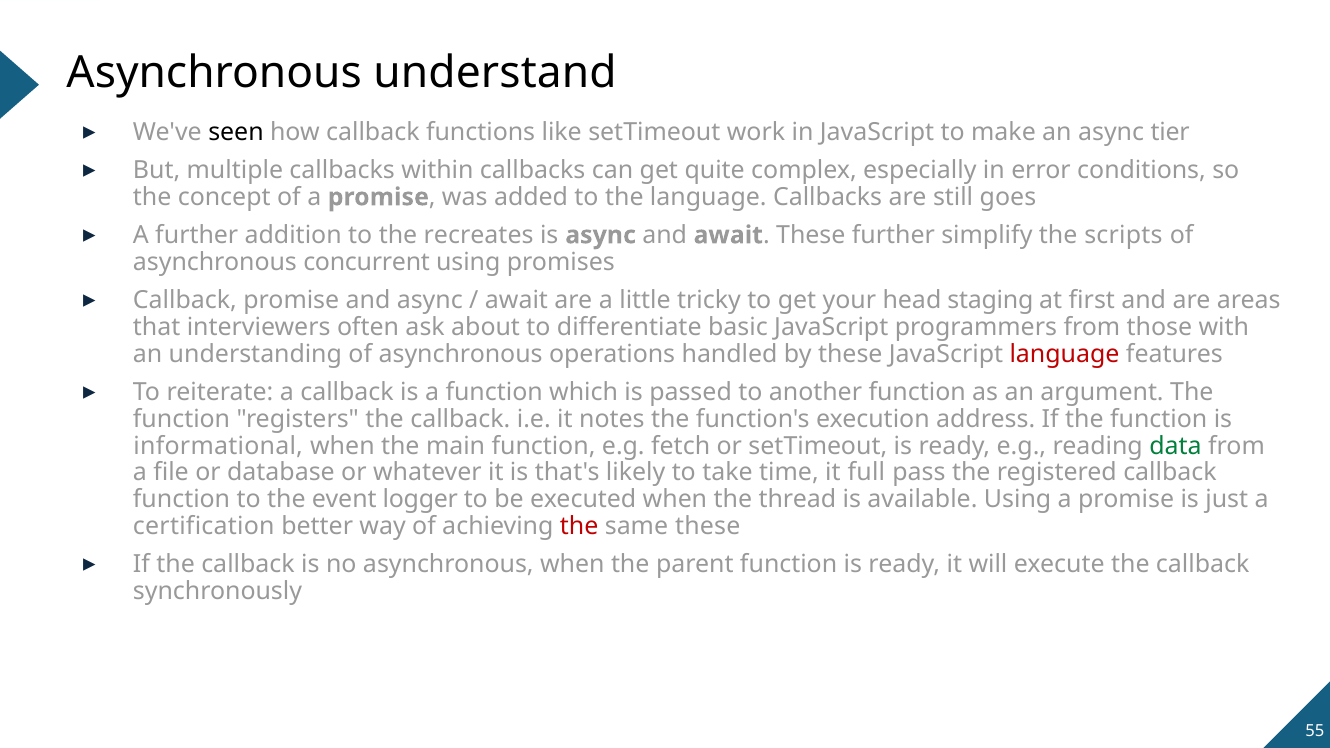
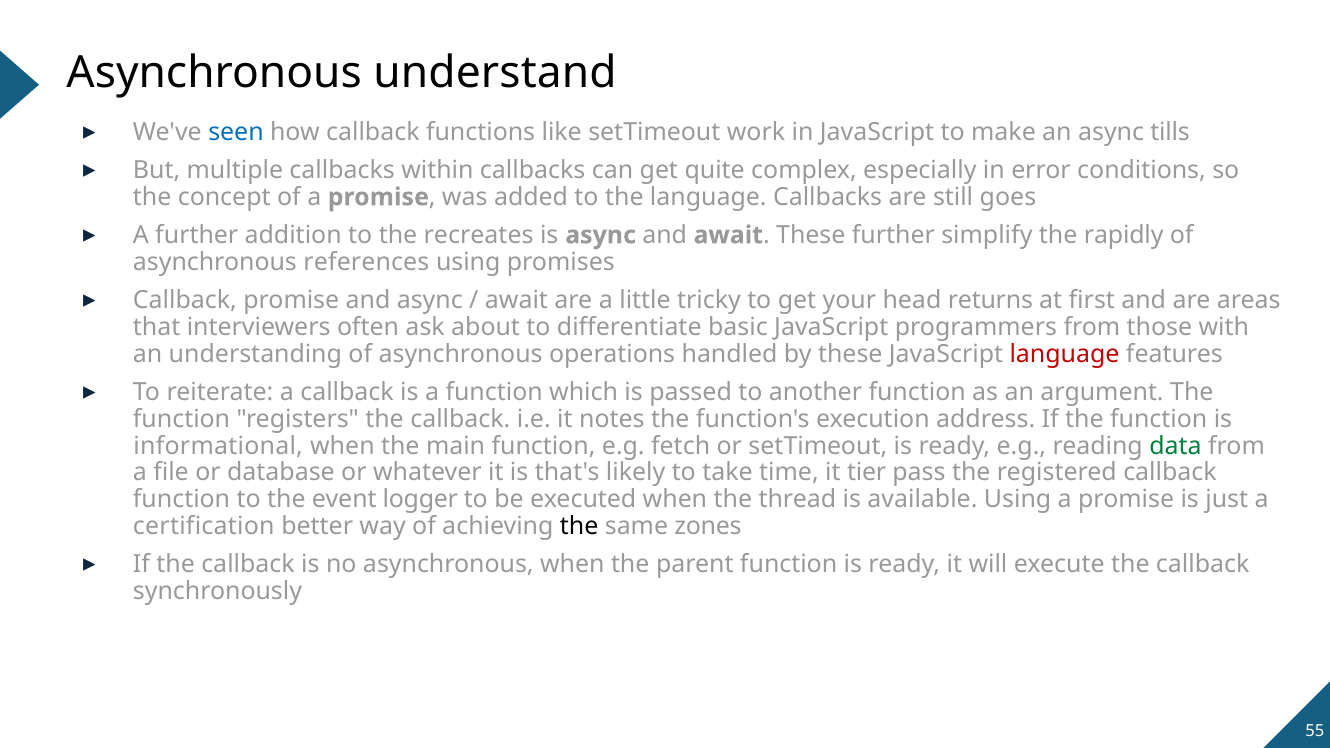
seen colour: black -> blue (236, 132)
tier: tier -> tills (1170, 132)
scripts: scripts -> rapidly (1124, 235)
concurrent: concurrent -> references (366, 262)
staging: staging -> returns (990, 300)
full: full -> tier (867, 473)
the colour: red -> black (579, 527)
same these: these -> zones (708, 527)
